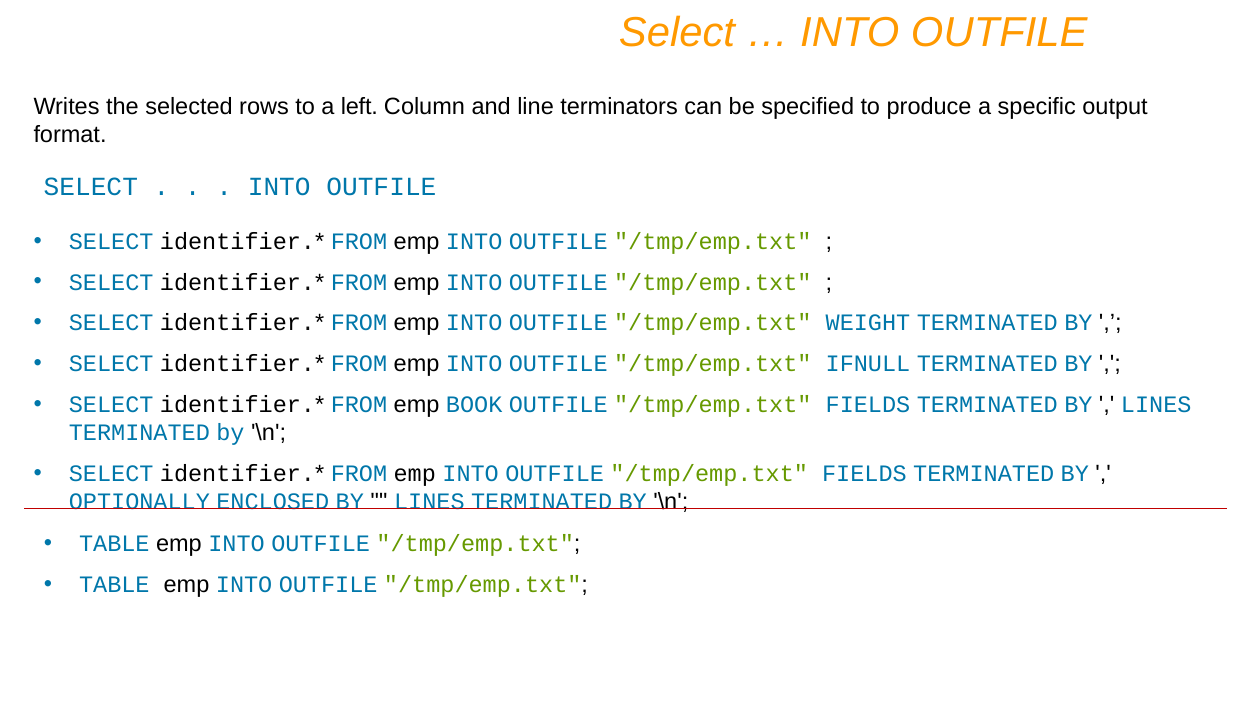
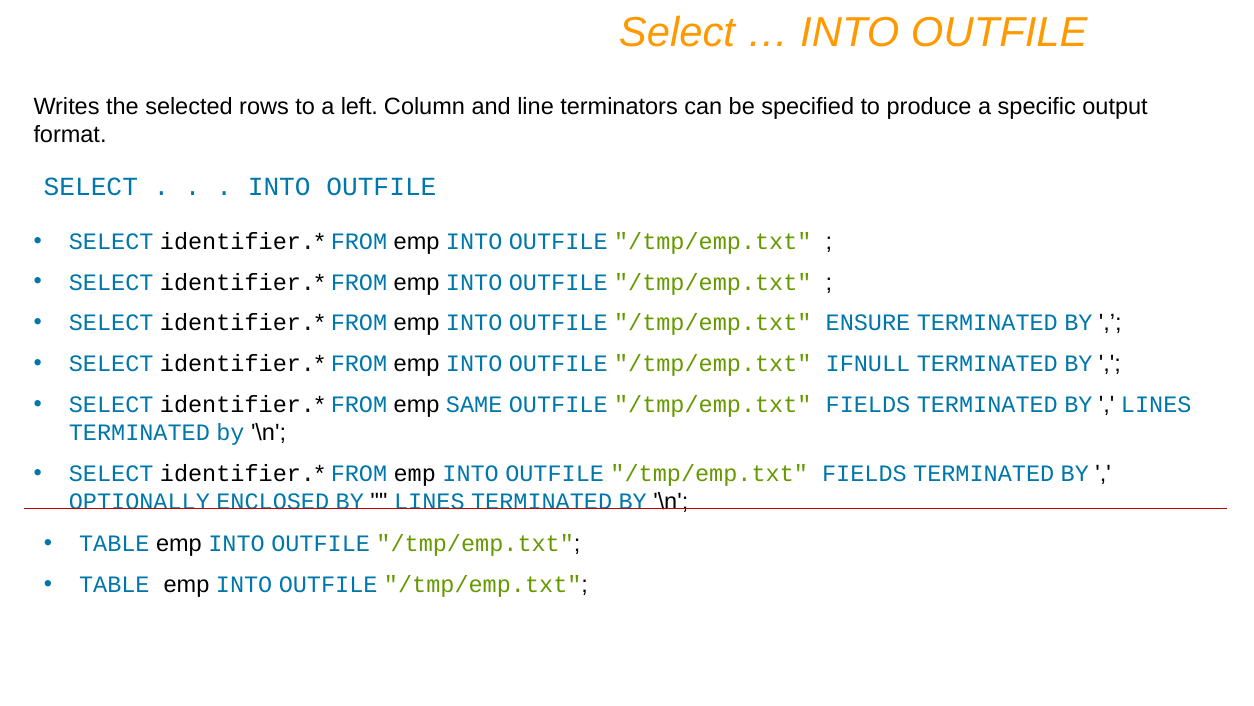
WEIGHT: WEIGHT -> ENSURE (868, 323)
BOOK: BOOK -> SAME (474, 404)
